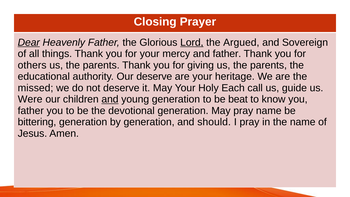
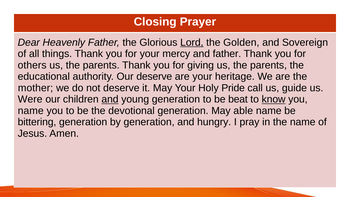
Dear underline: present -> none (29, 42)
Argued: Argued -> Golden (241, 42)
missed: missed -> mother (36, 88)
Each: Each -> Pride (233, 88)
know underline: none -> present (274, 99)
father: father -> name (31, 111)
May pray: pray -> able (243, 111)
should: should -> hungry (214, 122)
